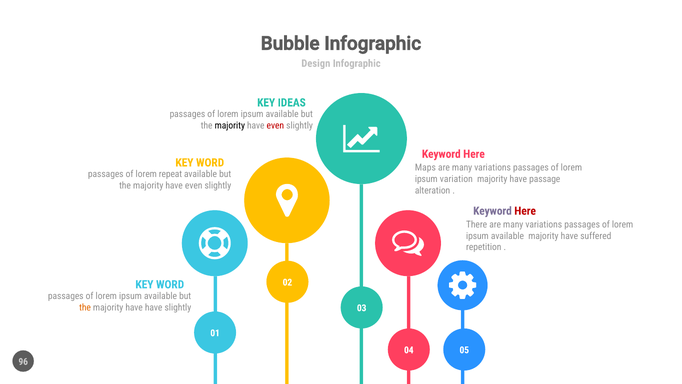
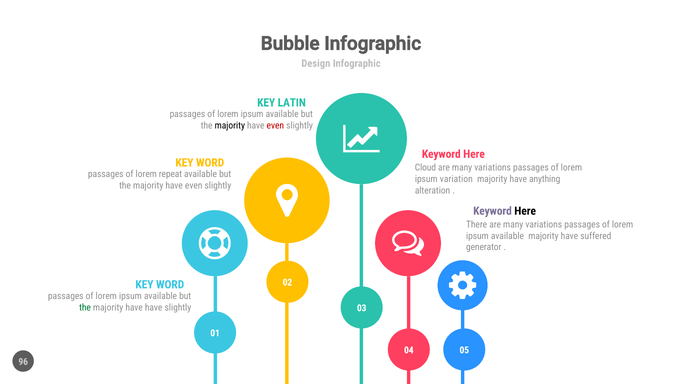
IDEAS: IDEAS -> LATIN (292, 103)
Maps: Maps -> Cloud (425, 168)
passage: passage -> anything (545, 179)
Here colour: red -> black (525, 211)
repetition: repetition -> generator (484, 247)
the colour: orange -> green (85, 307)
